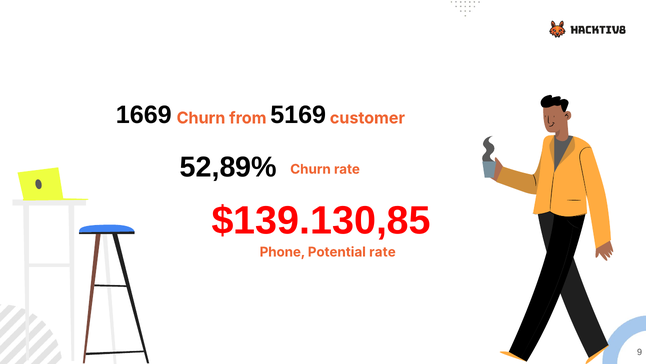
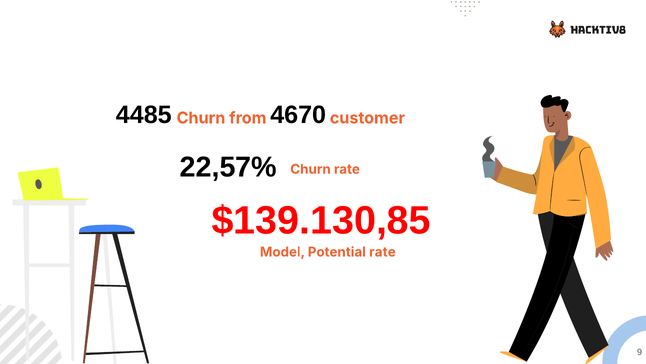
1669: 1669 -> 4485 (144, 115)
5169: 5169 -> 4670 (298, 115)
52,89%: 52,89% -> 22,57% (228, 167)
Phone: Phone -> Model (282, 252)
